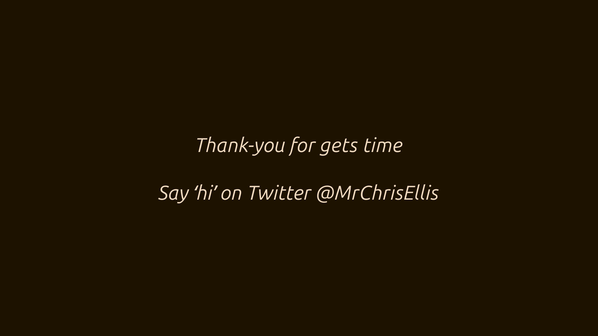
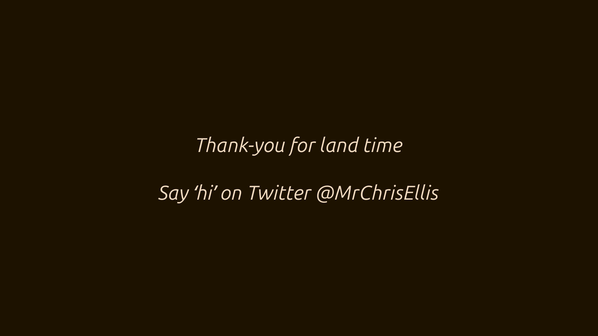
gets: gets -> land (340, 146)
